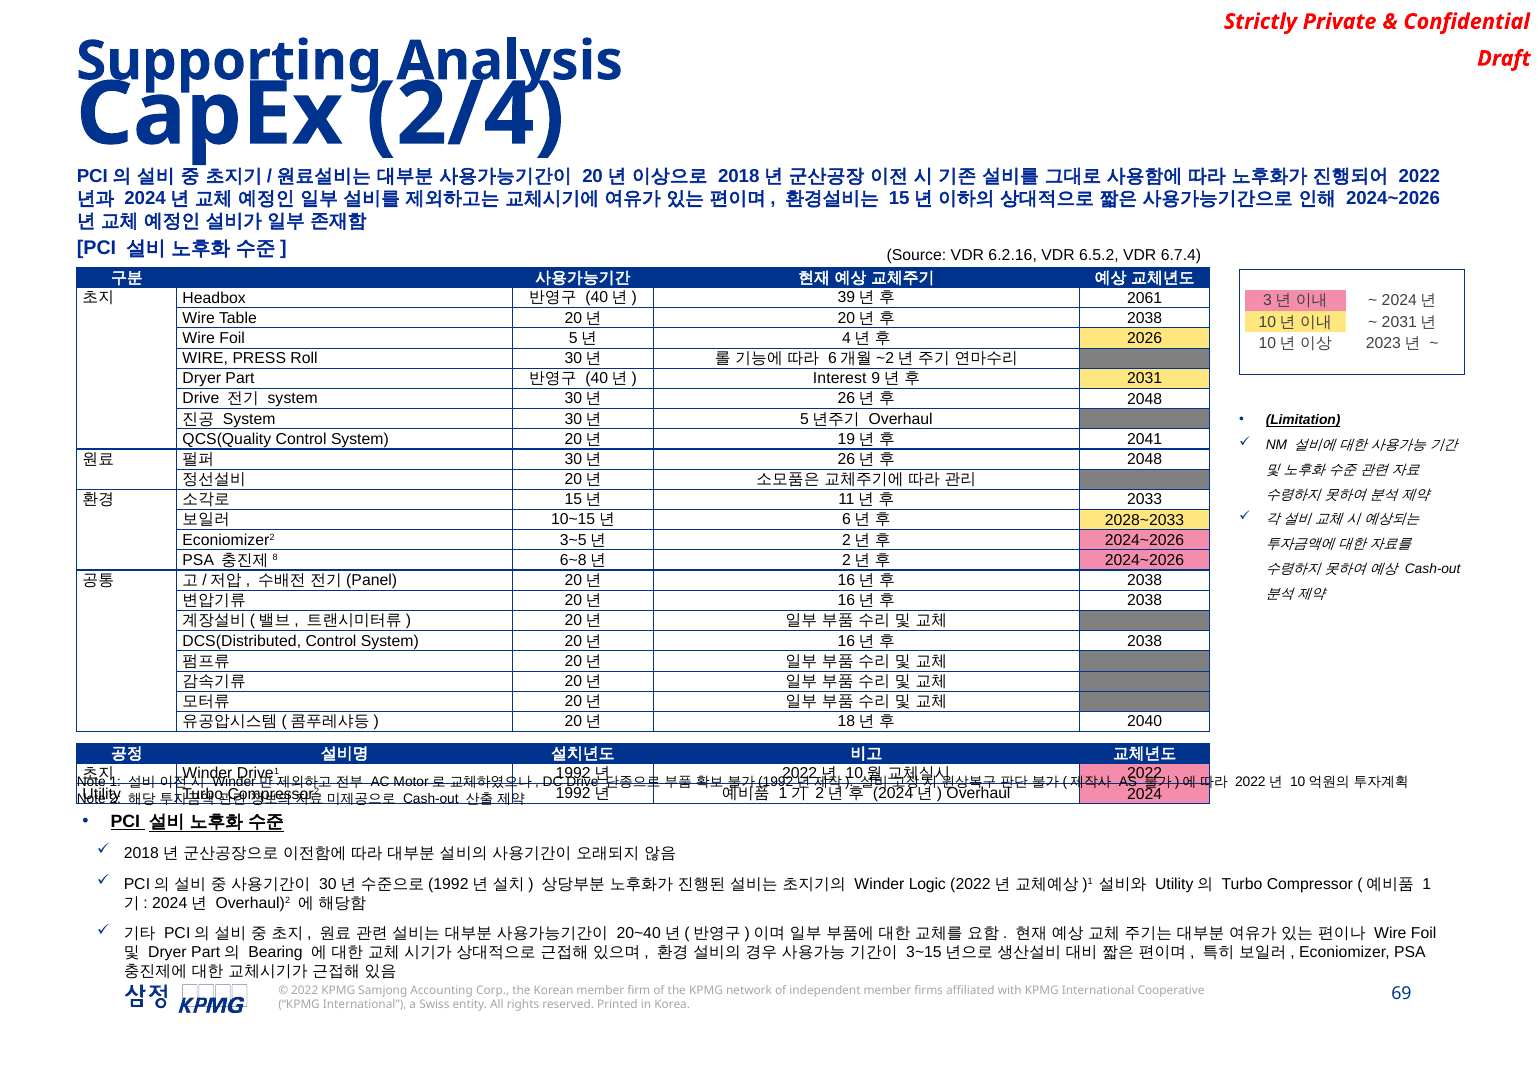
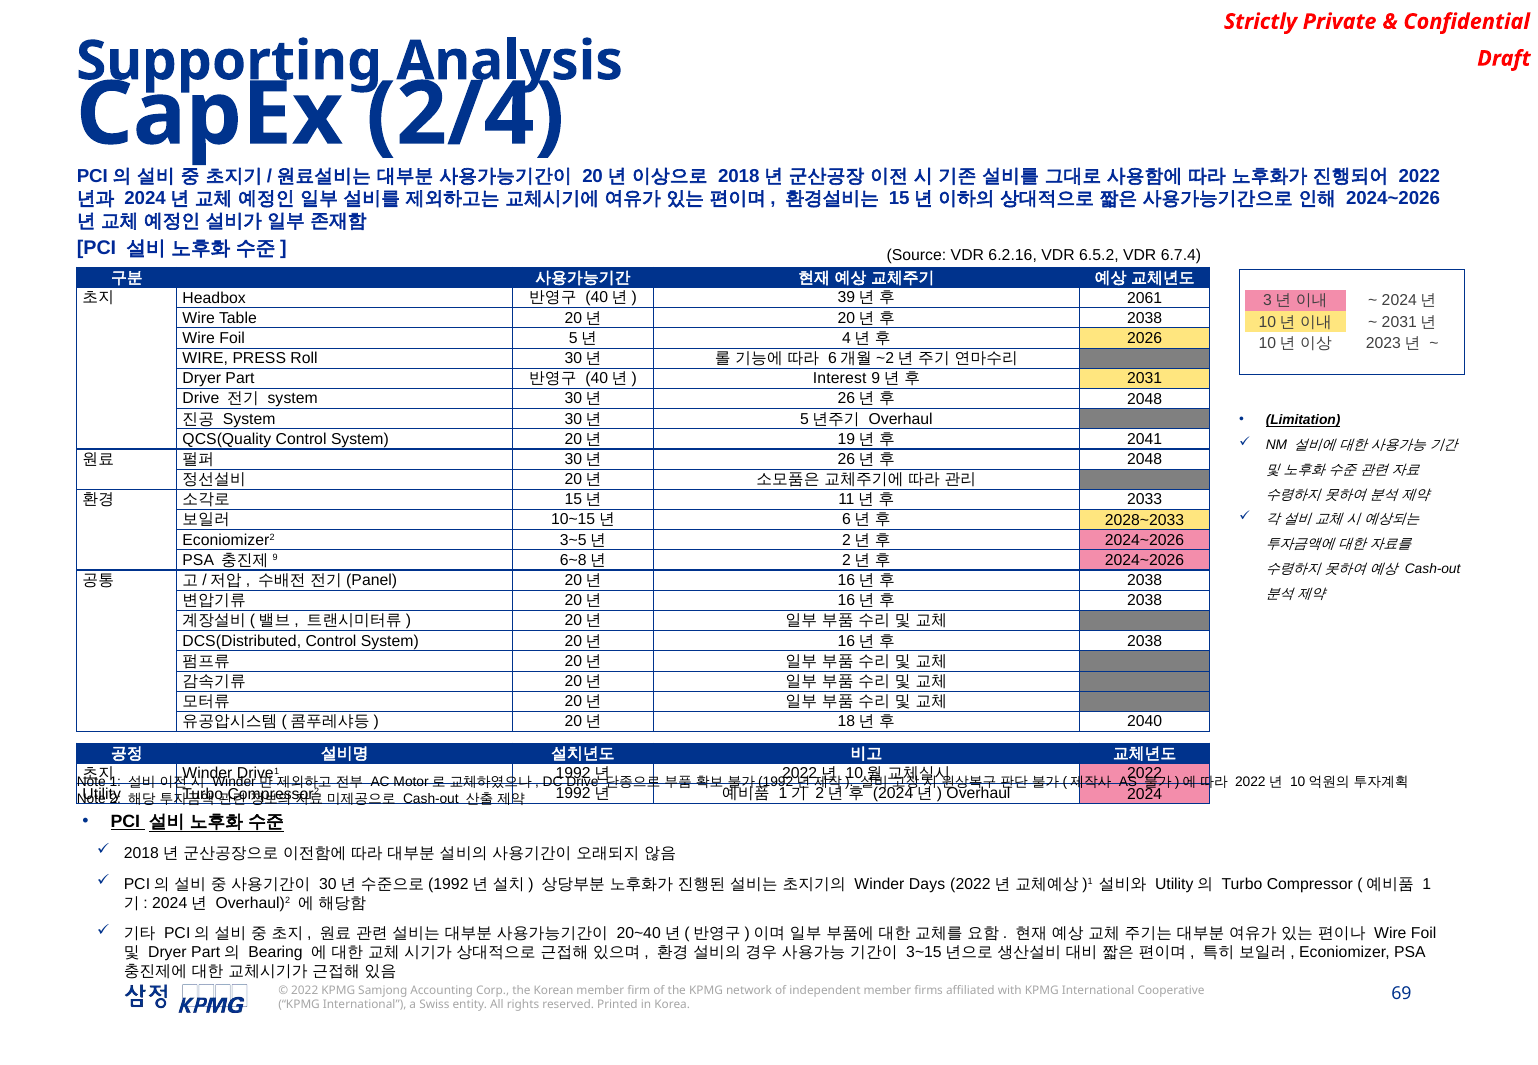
8: 8 -> 9 (275, 557)
Logic: Logic -> Days (927, 884)
